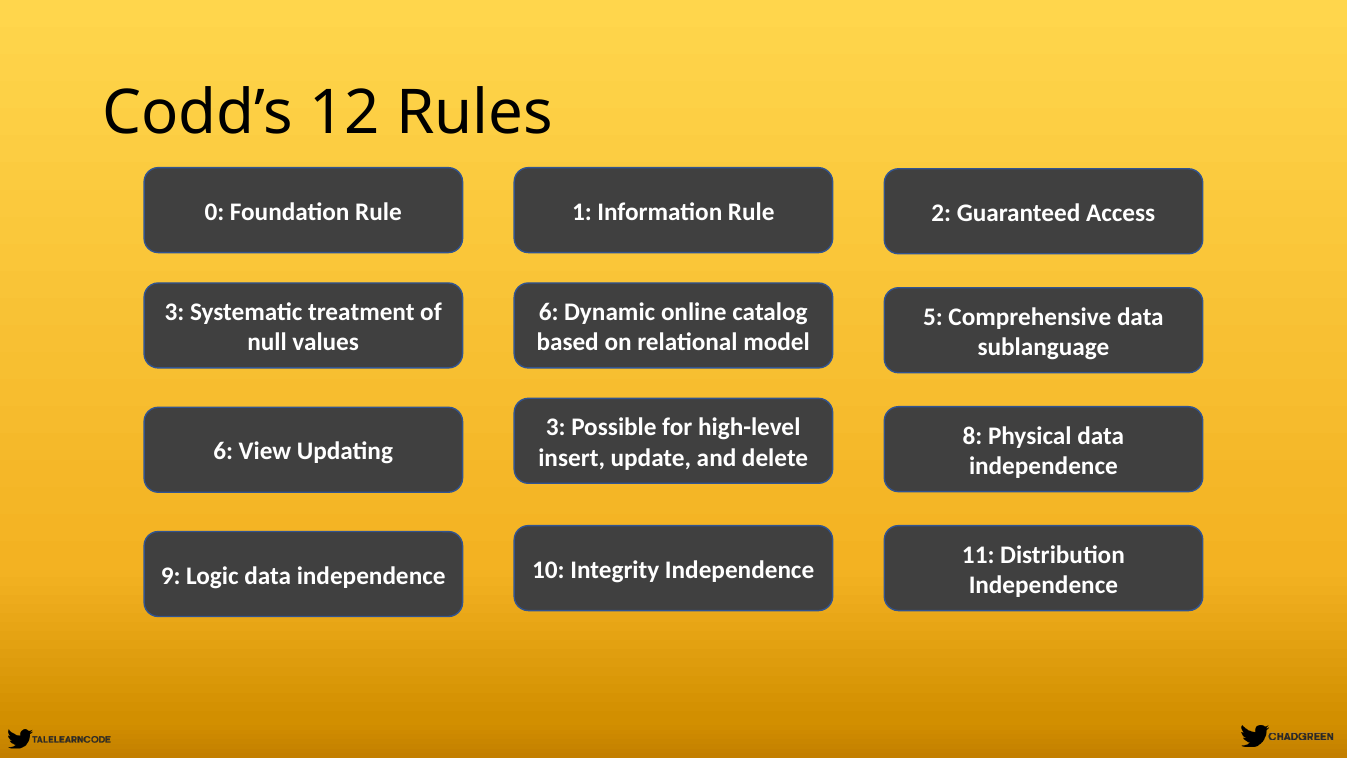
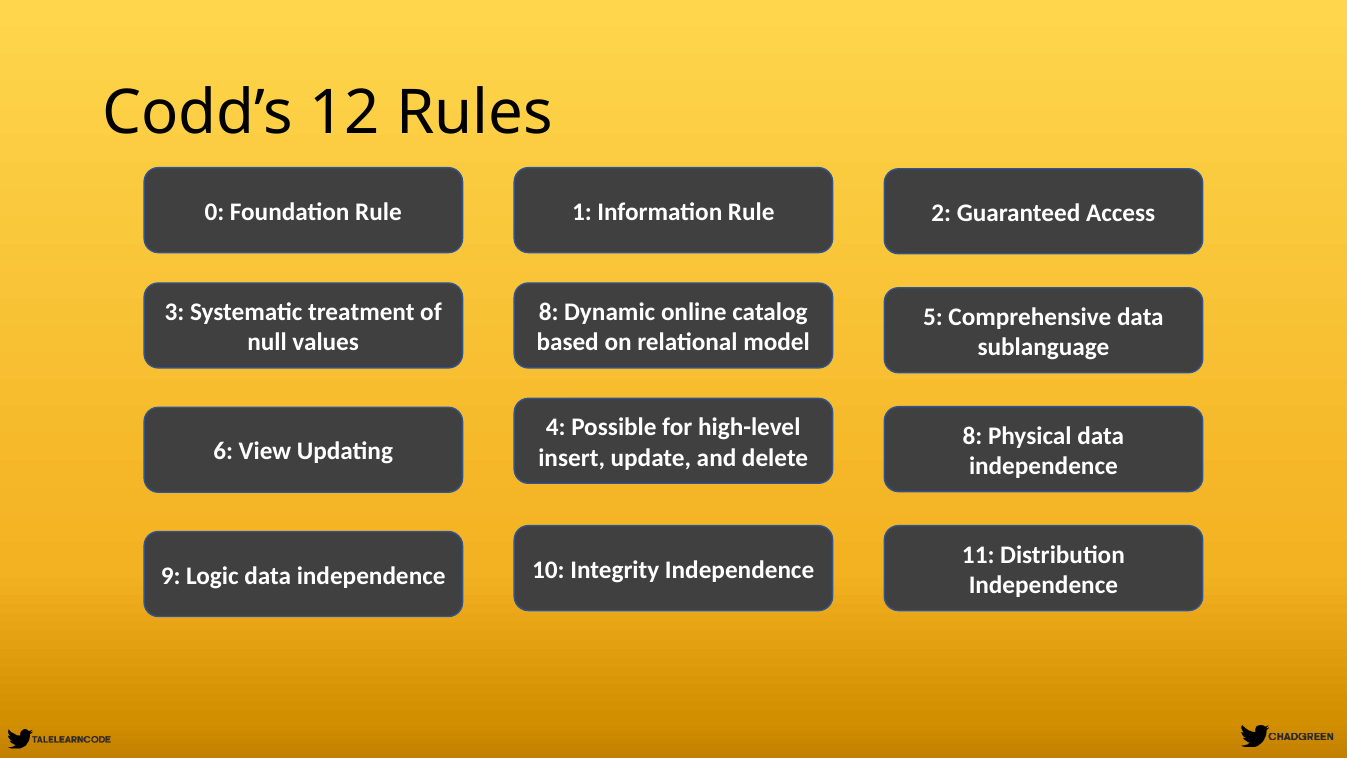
6: 6 -> 8 (549, 312)
3: 3 -> 4 (556, 427)
